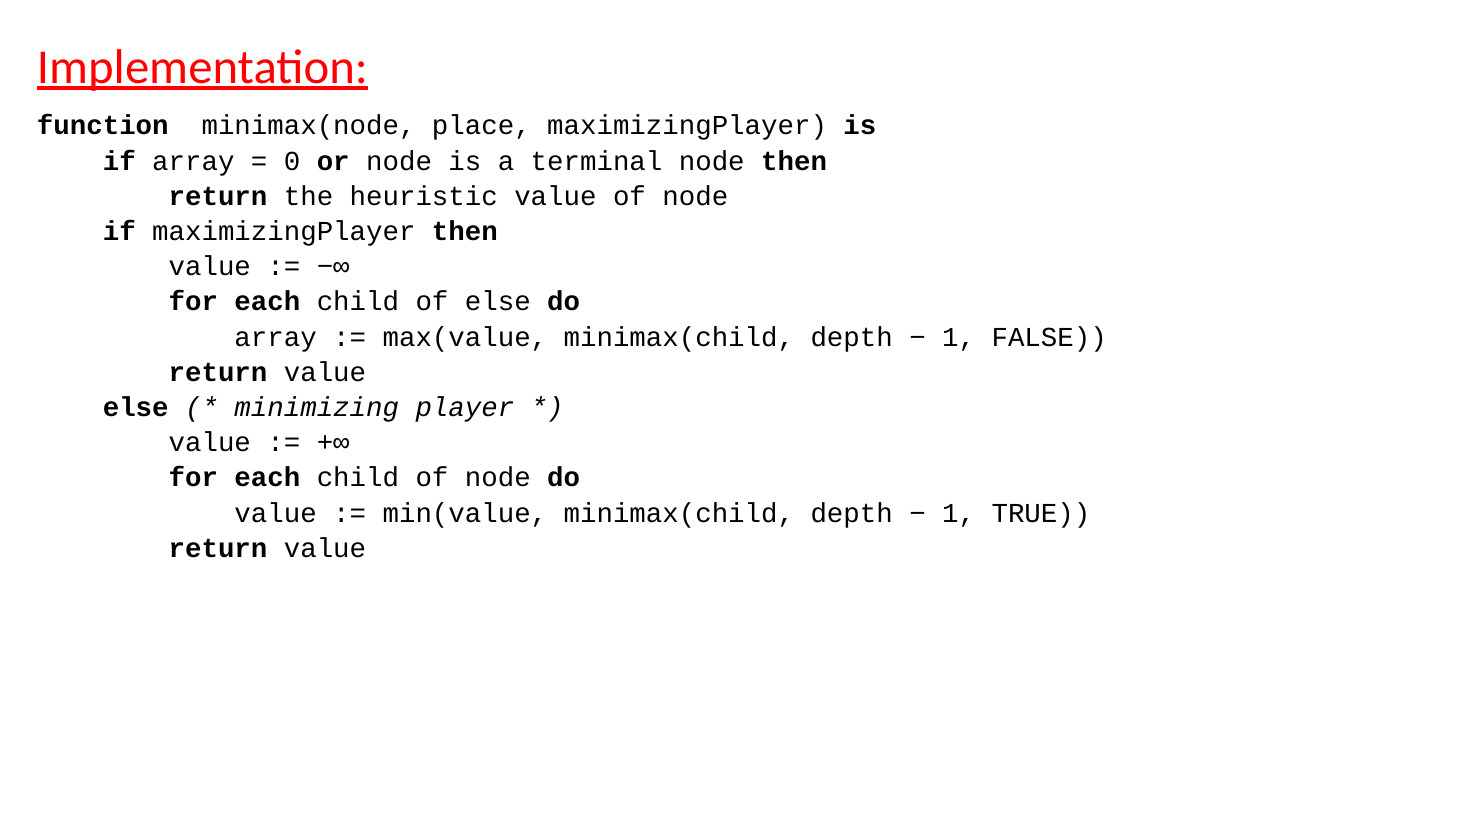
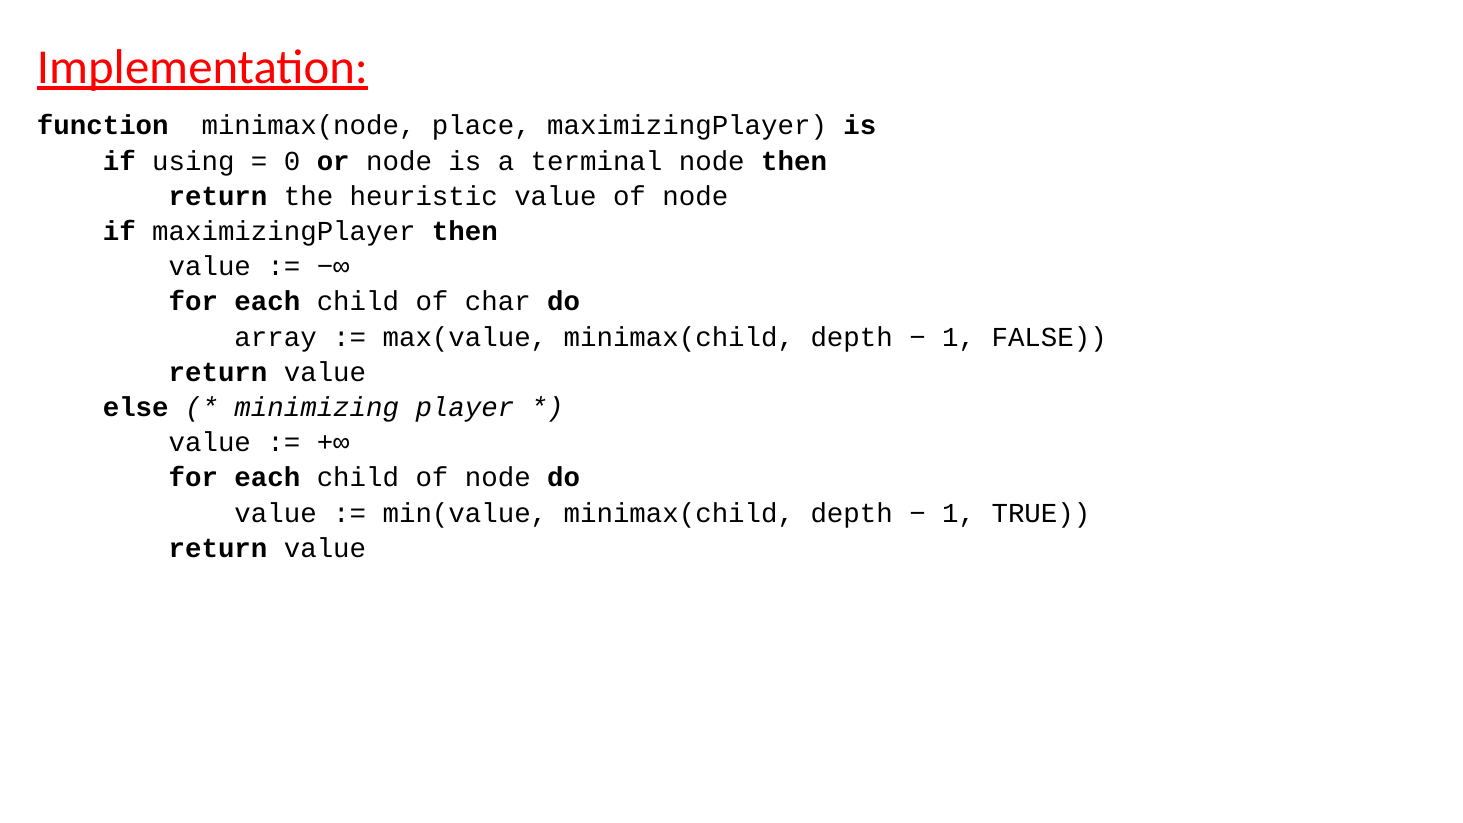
if array: array -> using (193, 161)
of else: else -> char (498, 302)
